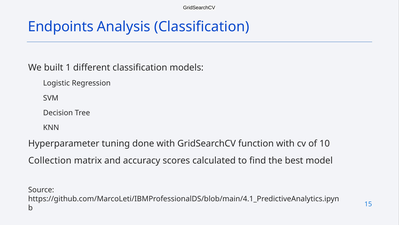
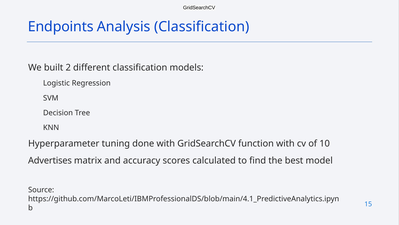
1: 1 -> 2 (68, 67)
Collection: Collection -> Advertises (50, 160)
